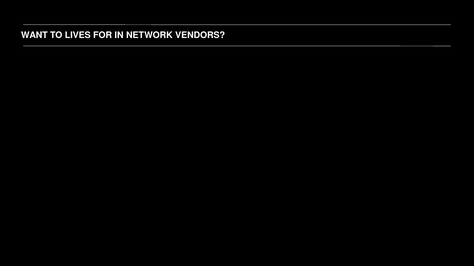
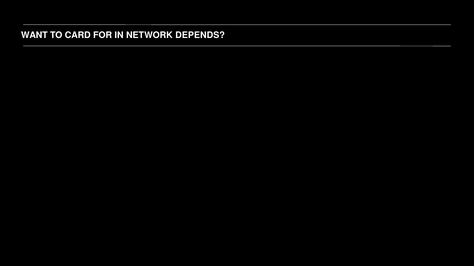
LIVES: LIVES -> CARD (78, 35)
VENDORS: VENDORS -> DEPENDS (200, 35)
